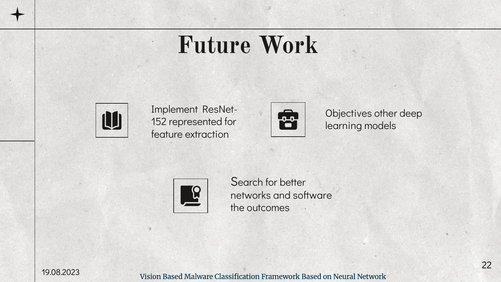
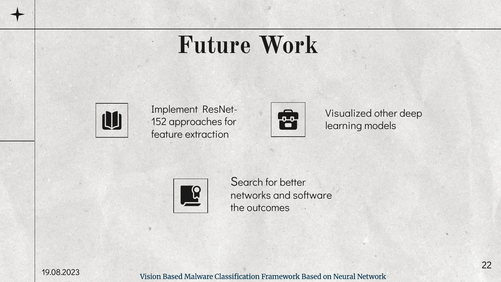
Objectives: Objectives -> Visualized (349, 113)
represented: represented -> approaches (196, 122)
